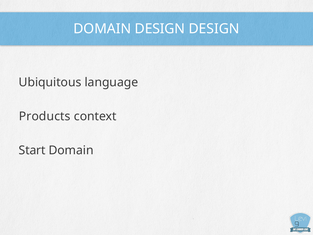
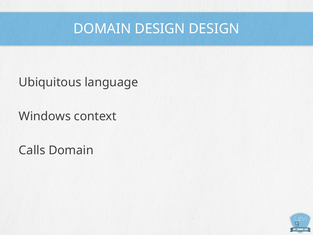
Products: Products -> Windows (45, 116)
Start: Start -> Calls (32, 150)
